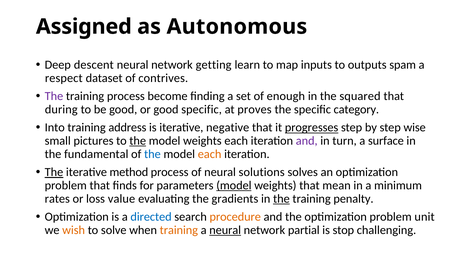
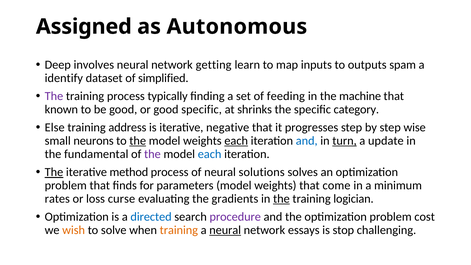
descent: descent -> involves (94, 65)
respect: respect -> identify (64, 78)
contrives: contrives -> simplified (163, 78)
become: become -> typically (168, 96)
enough: enough -> feeding (286, 96)
squared: squared -> machine (360, 96)
during: during -> known (61, 109)
proves: proves -> shrinks (255, 109)
Into: Into -> Else (55, 128)
progresses underline: present -> none (312, 128)
pictures: pictures -> neurons (94, 141)
each underline: none -> present (236, 141)
and colour: purple -> blue (307, 141)
turn underline: none -> present (345, 141)
surface: surface -> update (386, 141)
the colour: blue -> purple (152, 154)
each colour: orange -> blue (210, 154)
model underline: present -> none (234, 185)
mean: mean -> come (337, 185)
value: value -> curse (121, 199)
penalty: penalty -> logician (354, 199)
procedure colour: orange -> purple (235, 217)
unit: unit -> cost (425, 217)
partial: partial -> essays (304, 230)
